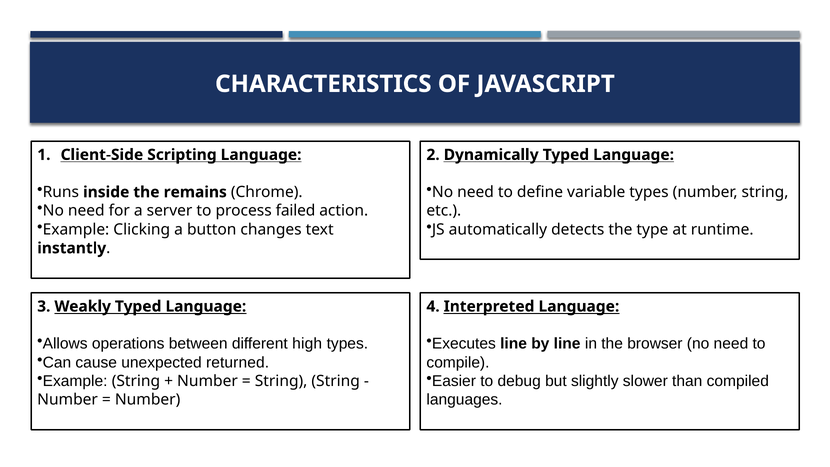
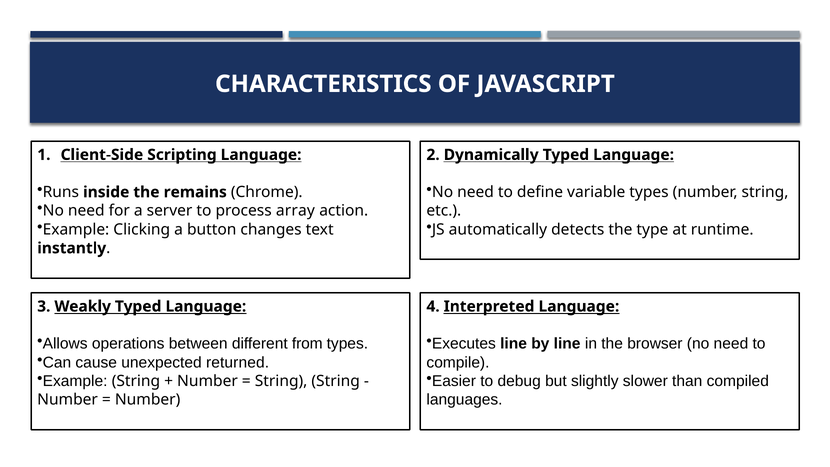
failed: failed -> array (295, 211)
high: high -> from (307, 344)
